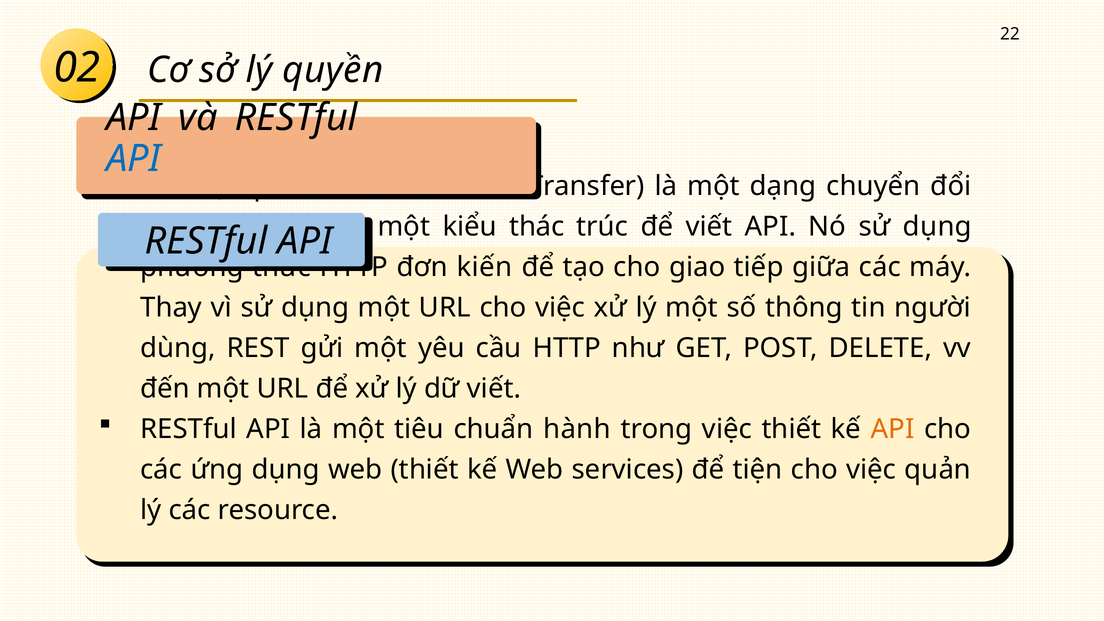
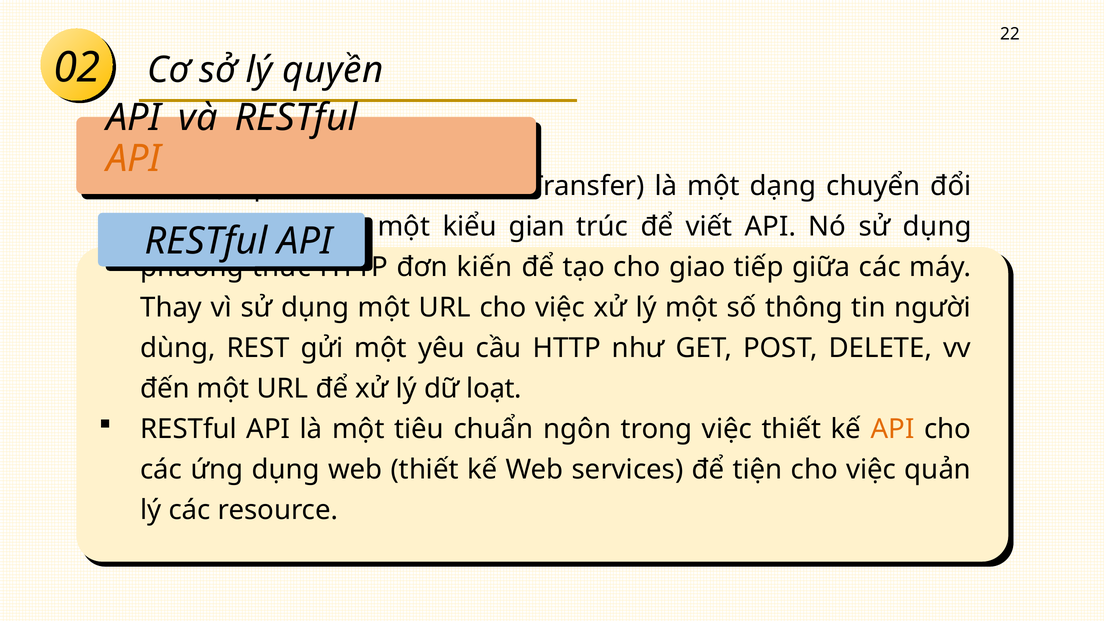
API colour: blue -> orange (134, 159)
thác: thác -> gian (537, 227)
dữ viết: viết -> loạt (494, 389)
hành: hành -> ngôn (577, 429)
